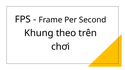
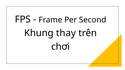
theo: theo -> thay (66, 33)
